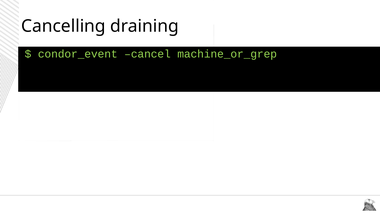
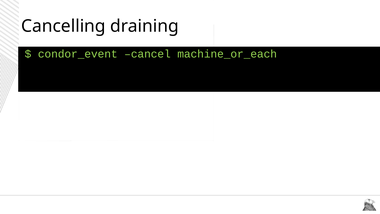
machine_or_grep: machine_or_grep -> machine_or_each (227, 54)
